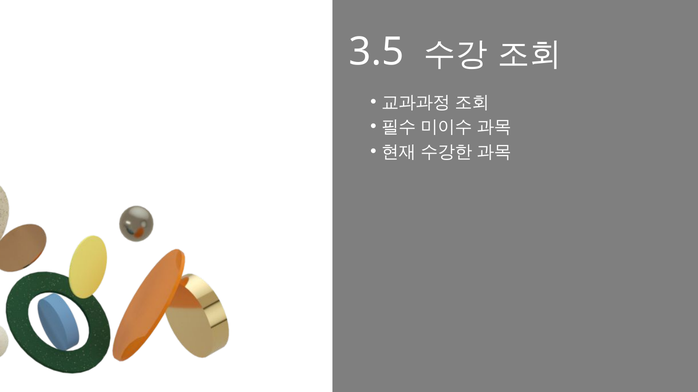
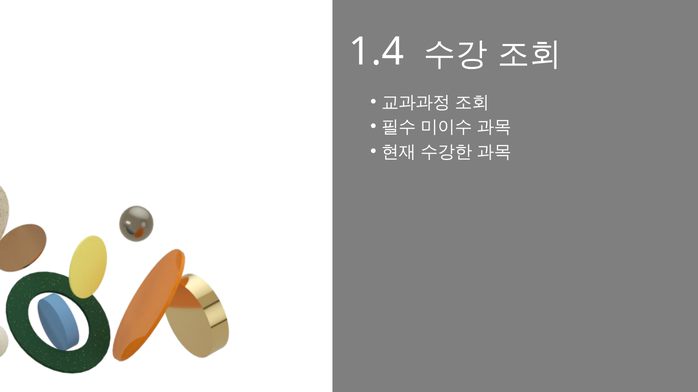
3.5: 3.5 -> 1.4 (377, 52)
